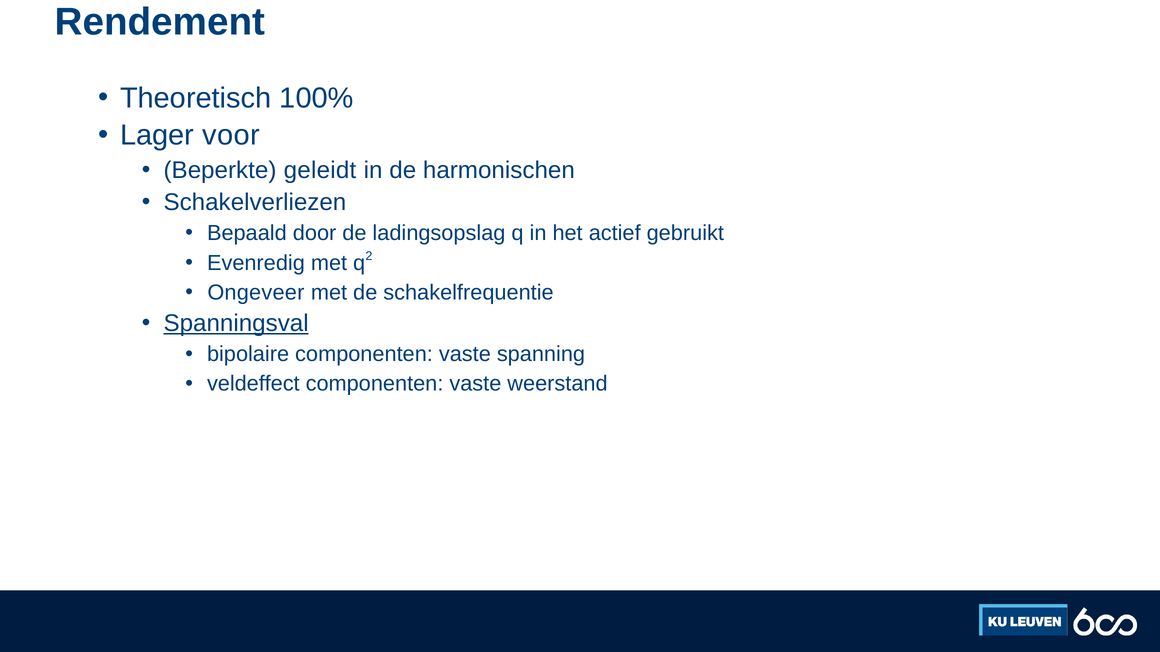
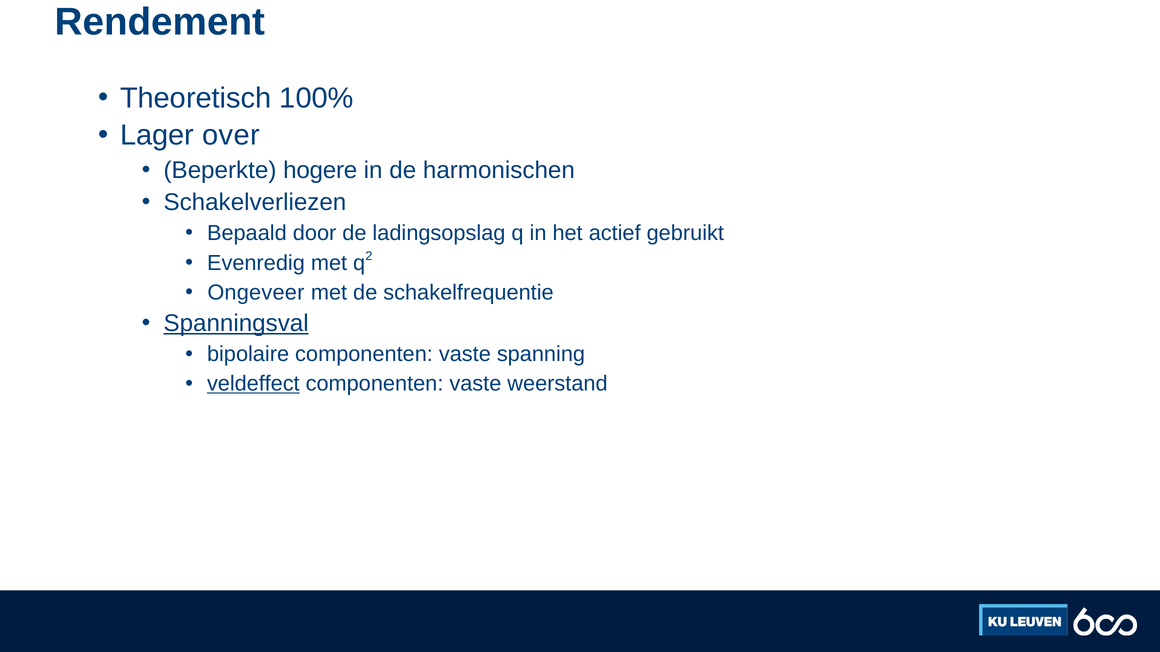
voor: voor -> over (231, 135)
geleidt: geleidt -> hogere (320, 170)
veldeffect underline: none -> present (253, 384)
